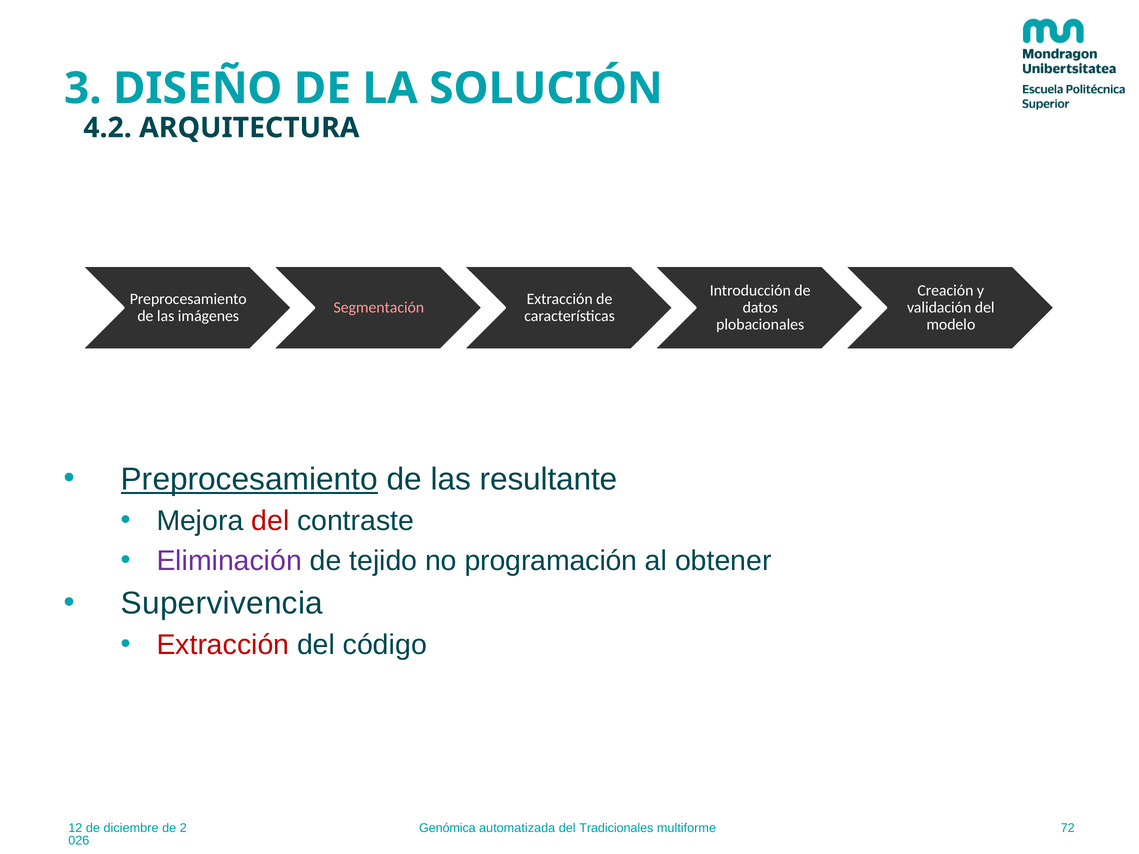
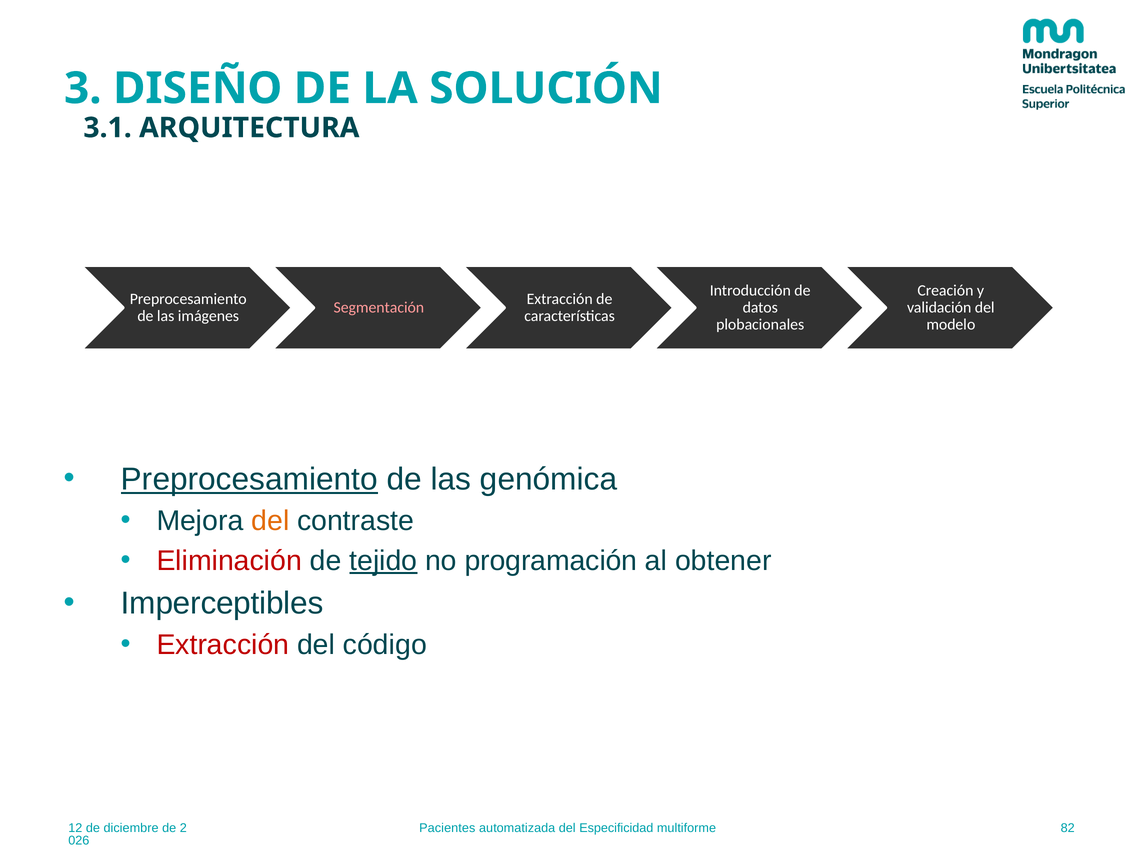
4.2: 4.2 -> 3.1 (108, 128)
resultante: resultante -> genómica (549, 479)
del colour: red -> orange (270, 521)
Eliminación colour: purple -> red (229, 561)
tejido underline: none -> present (383, 561)
Supervivencia: Supervivencia -> Imperceptibles (222, 604)
Genómica: Genómica -> Pacientes (447, 828)
Tradicionales: Tradicionales -> Especificidad (616, 828)
72: 72 -> 82 (1068, 828)
